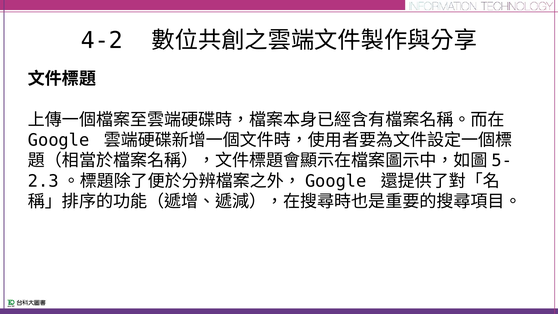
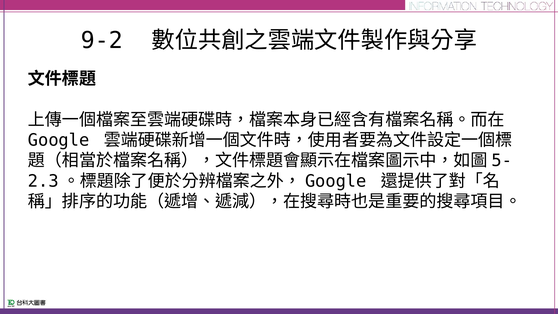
4-2: 4-2 -> 9-2 (102, 40)
